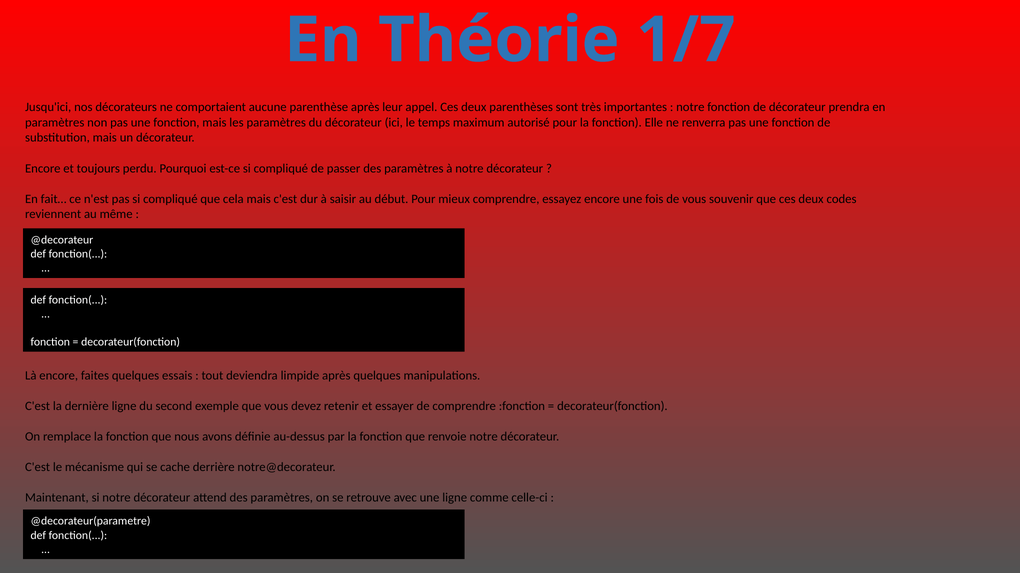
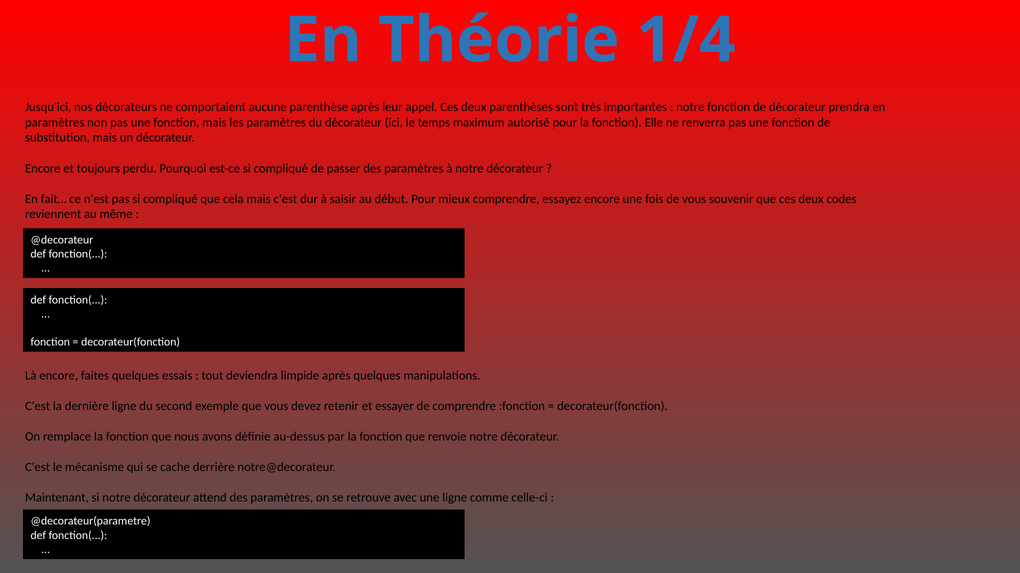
1/7: 1/7 -> 1/4 (686, 40)
